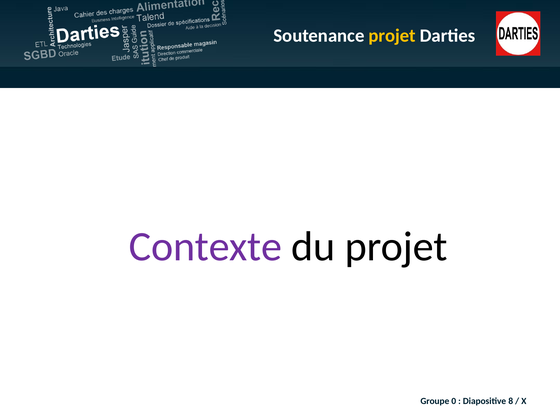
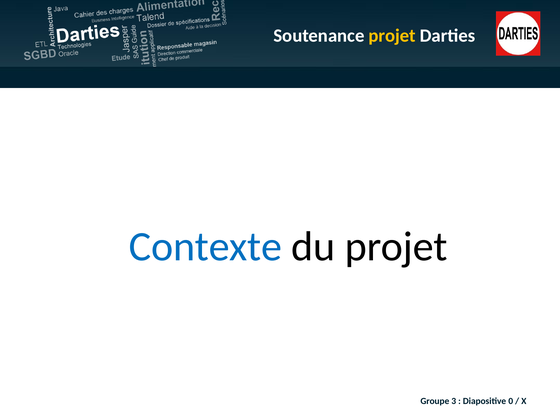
Contexte colour: purple -> blue (205, 247)
0: 0 -> 3 (454, 401)
8: 8 -> 0 (511, 401)
